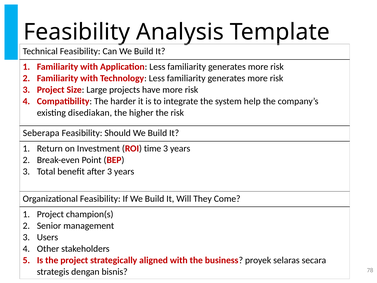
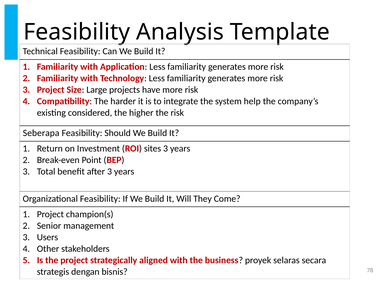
disediakan: disediakan -> considered (90, 113)
time: time -> sites (153, 148)
